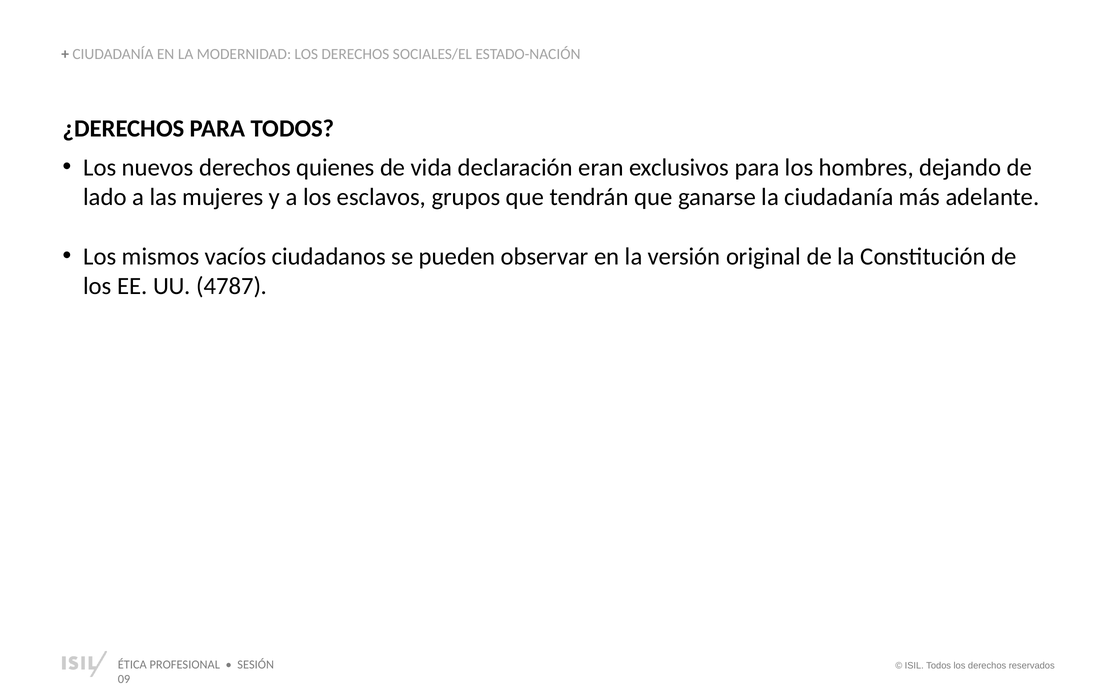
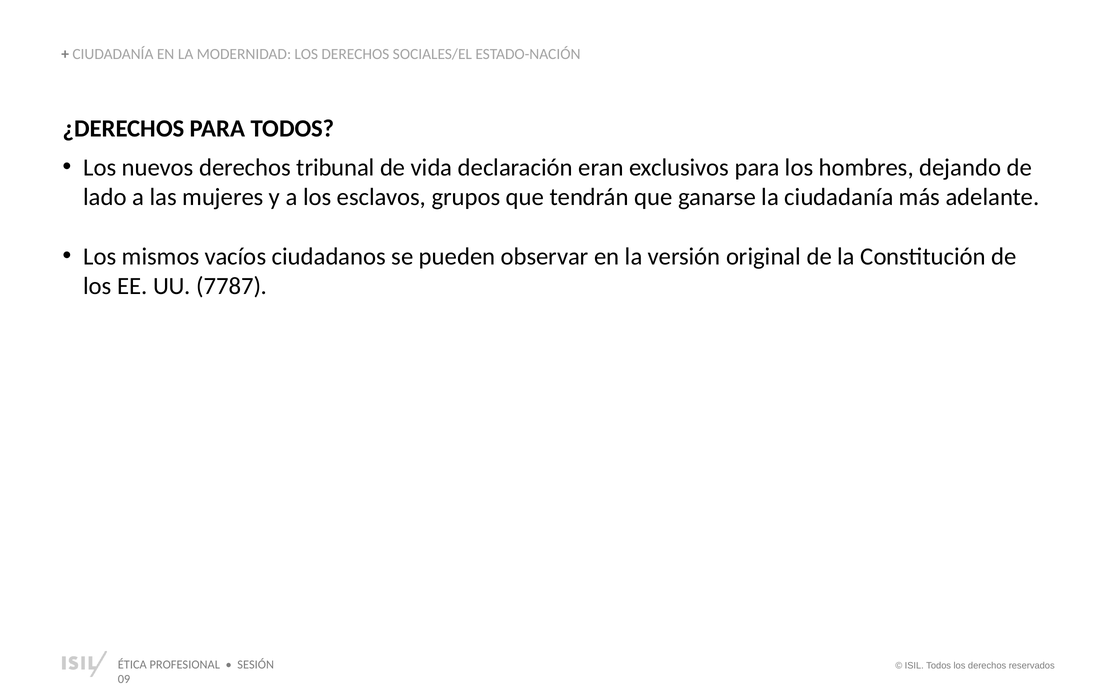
quienes: quienes -> tribunal (335, 167)
4787: 4787 -> 7787 (232, 286)
